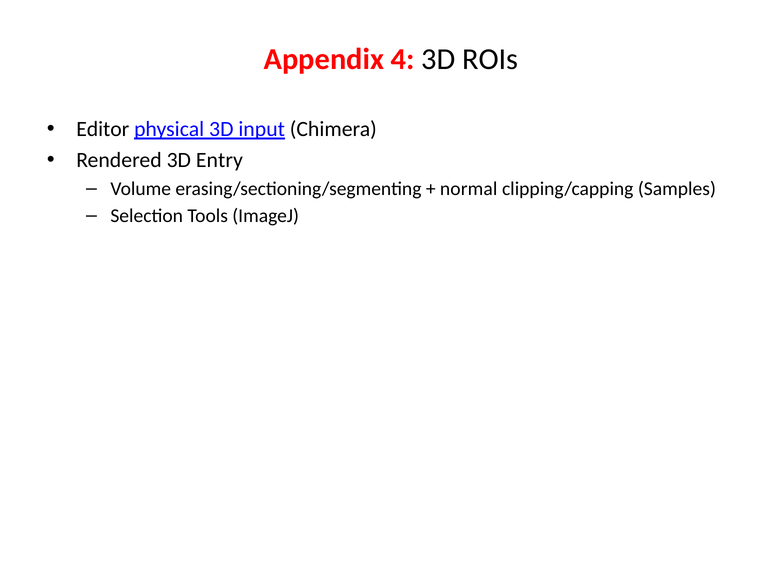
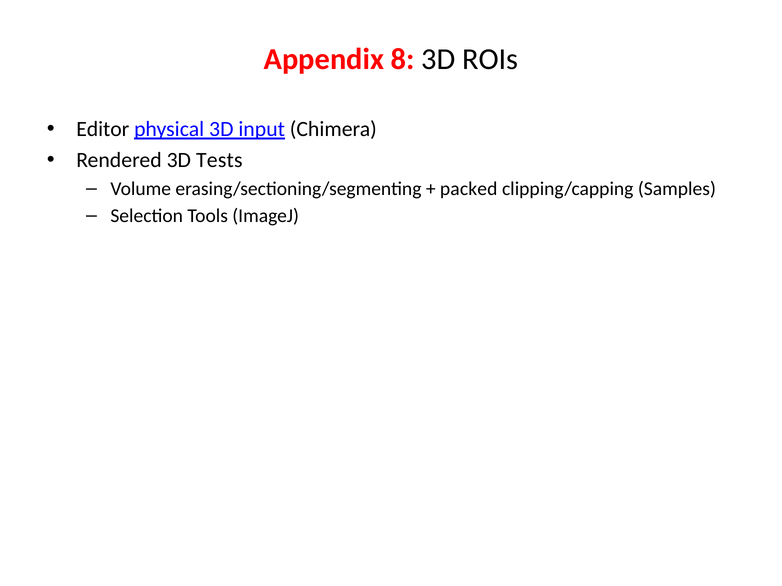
4: 4 -> 8 (403, 59)
Entry: Entry -> Tests (219, 160)
normal: normal -> packed (469, 189)
